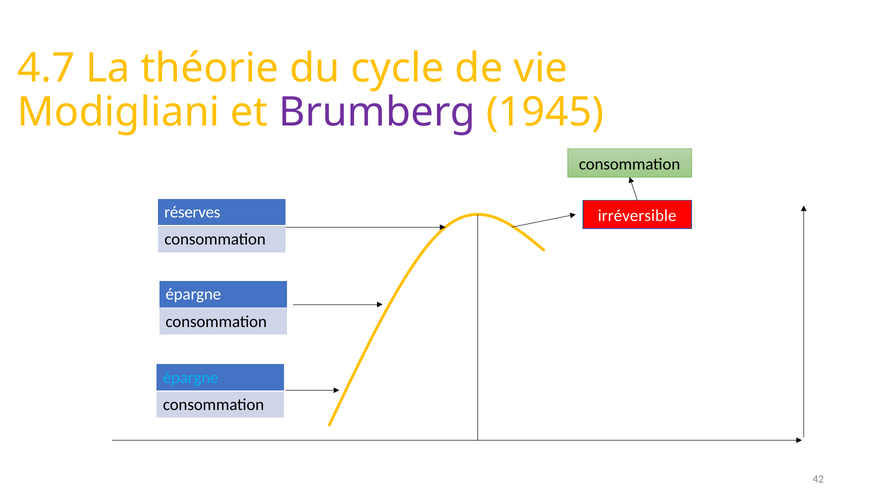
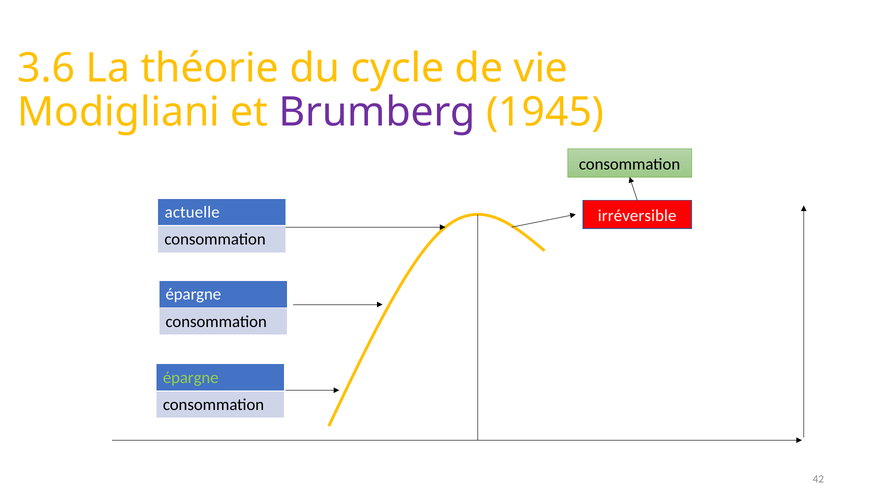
4.7: 4.7 -> 3.6 (46, 68)
réserves: réserves -> actuelle (192, 212)
épargne colour: light blue -> light green (191, 377)
